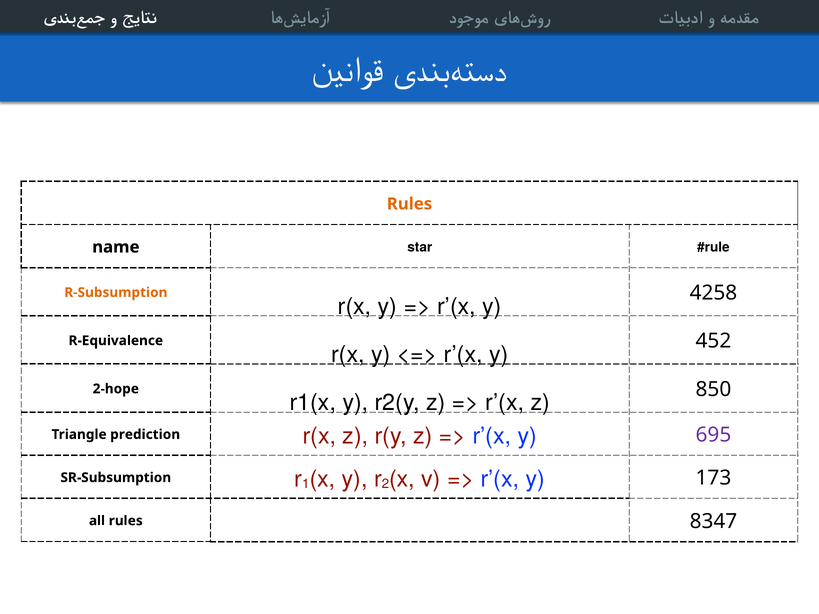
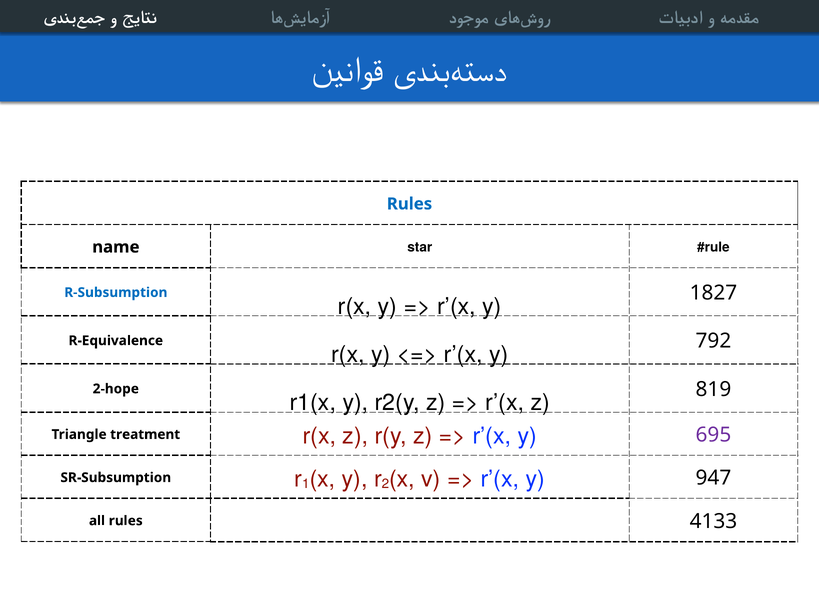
Rules colour: orange -> blue (409, 204)
R-Subsumption colour: orange -> blue (116, 293)
4258: 4258 -> 1827 (713, 293)
452: 452 -> 792 (713, 341)
850: 850 -> 819 (713, 389)
Triangle prediction: prediction -> treatment (145, 435)
173: 173 -> 947 (713, 478)
8347: 8347 -> 4133 (713, 521)
